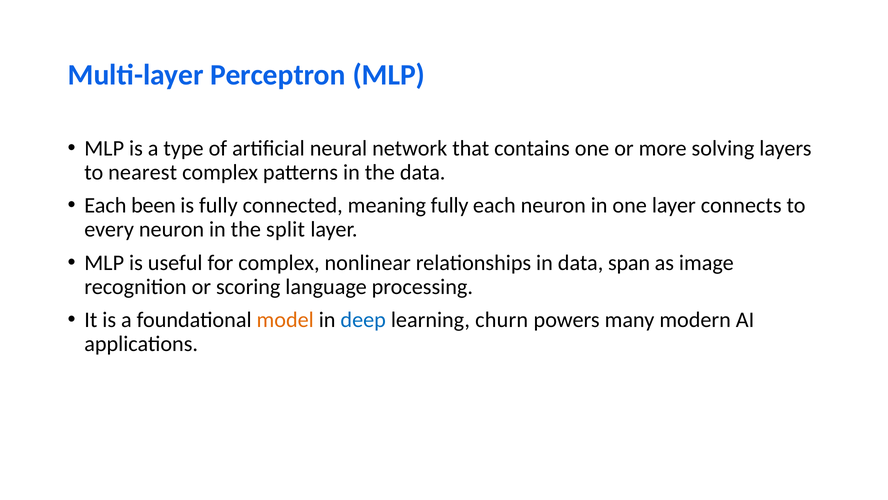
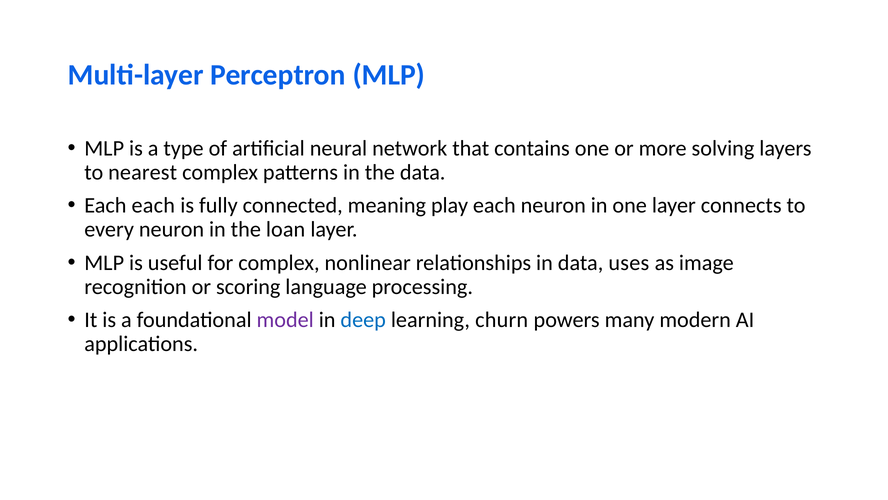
Each been: been -> each (153, 205)
meaning fully: fully -> play (450, 205)
split: split -> loan (286, 229)
span: span -> uses (629, 263)
model colour: orange -> purple (285, 320)
